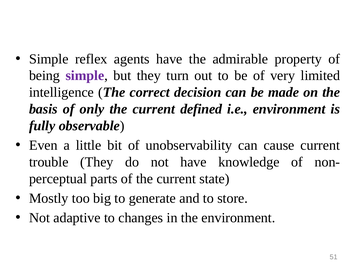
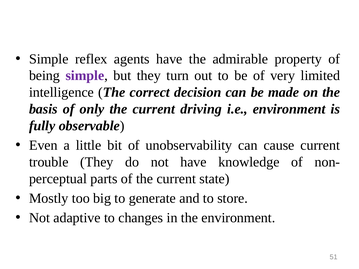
defined: defined -> driving (201, 109)
